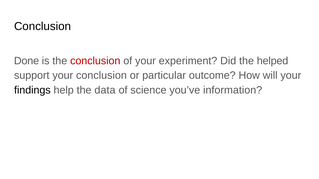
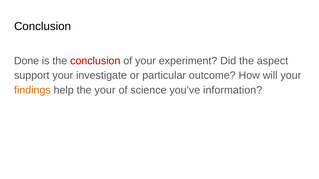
helped: helped -> aspect (273, 61)
your conclusion: conclusion -> investigate (101, 76)
findings colour: black -> orange (32, 90)
the data: data -> your (105, 90)
